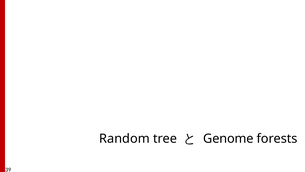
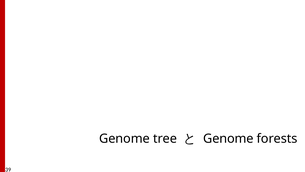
Random: Random -> Genome (124, 138)
